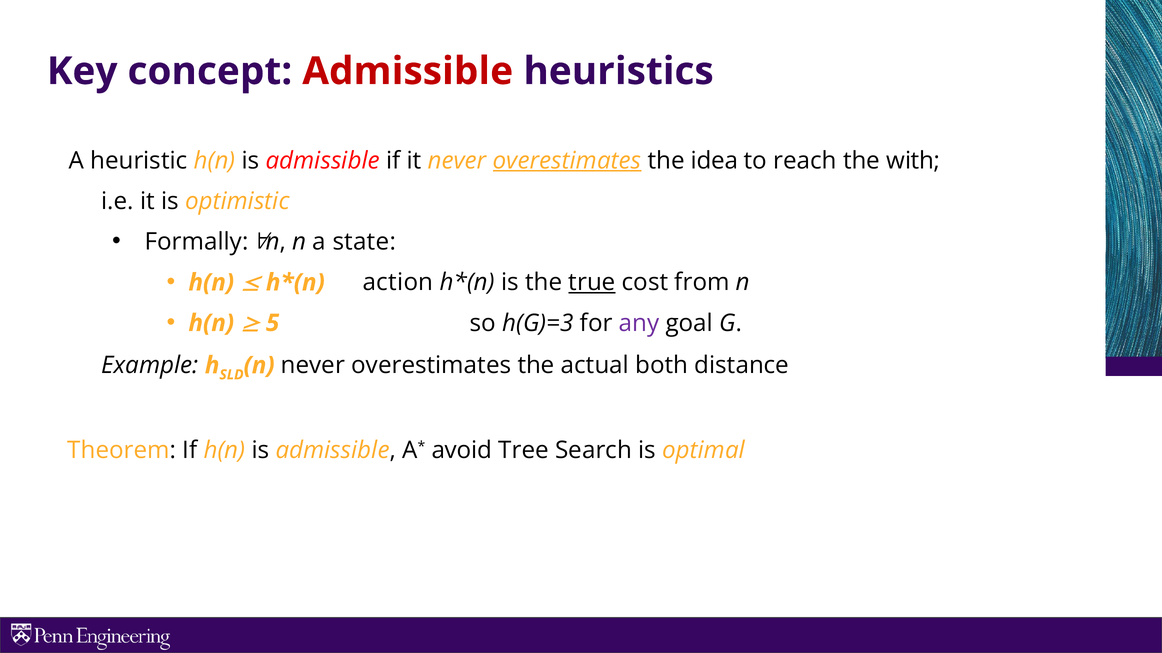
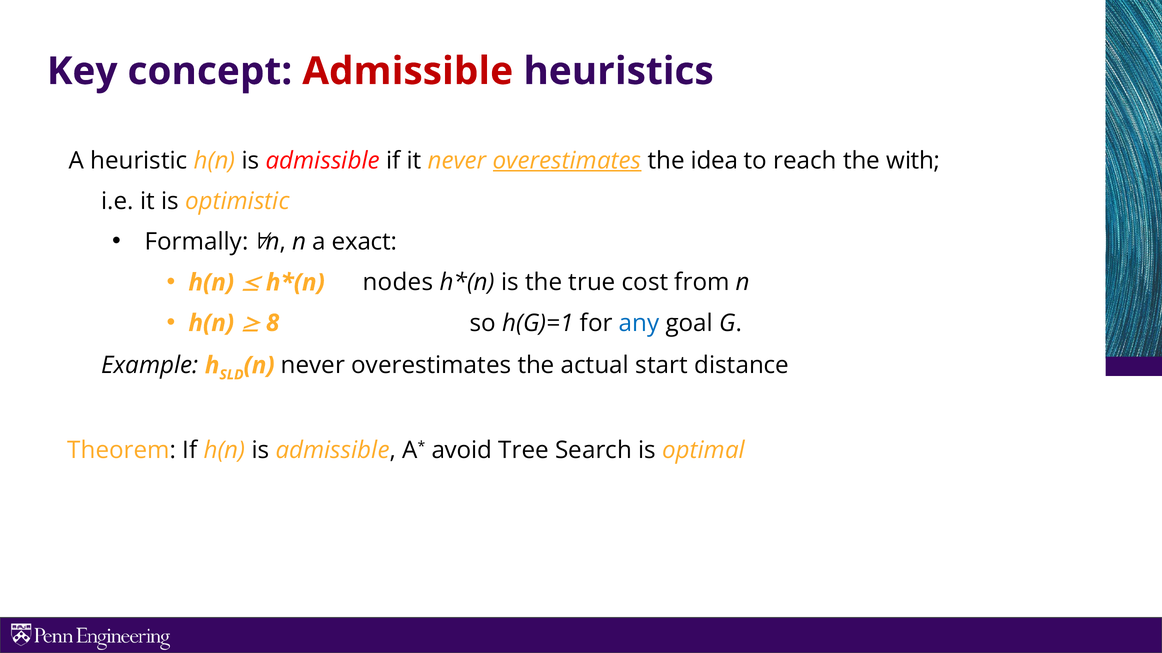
state: state -> exact (364, 242)
action: action -> nodes (398, 283)
true underline: present -> none (592, 283)
5: 5 -> 8 (273, 323)
h(G)=3: h(G)=3 -> h(G)=1 (538, 323)
any colour: purple -> blue (639, 323)
both: both -> start (662, 366)
